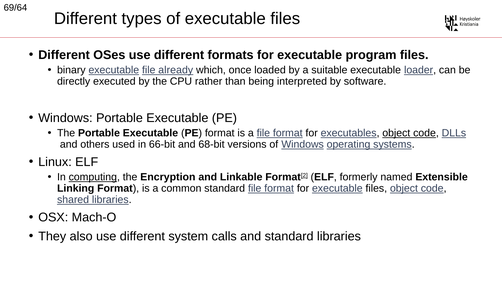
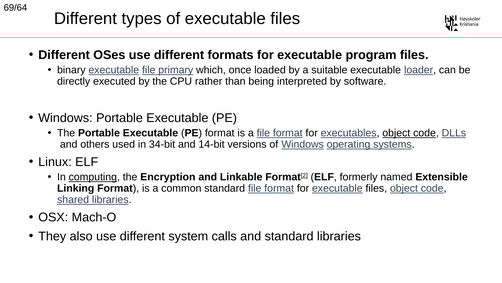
already: already -> primary (176, 70)
66-bit: 66-bit -> 34-bit (162, 144)
68-bit: 68-bit -> 14-bit (212, 144)
